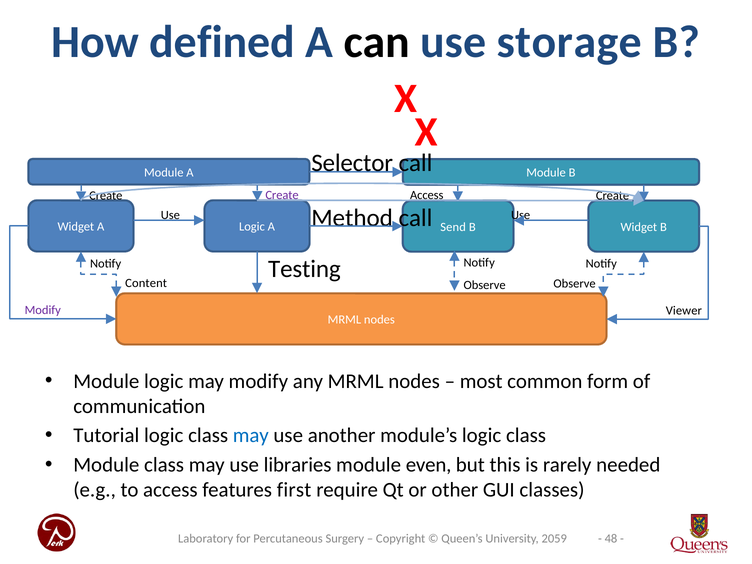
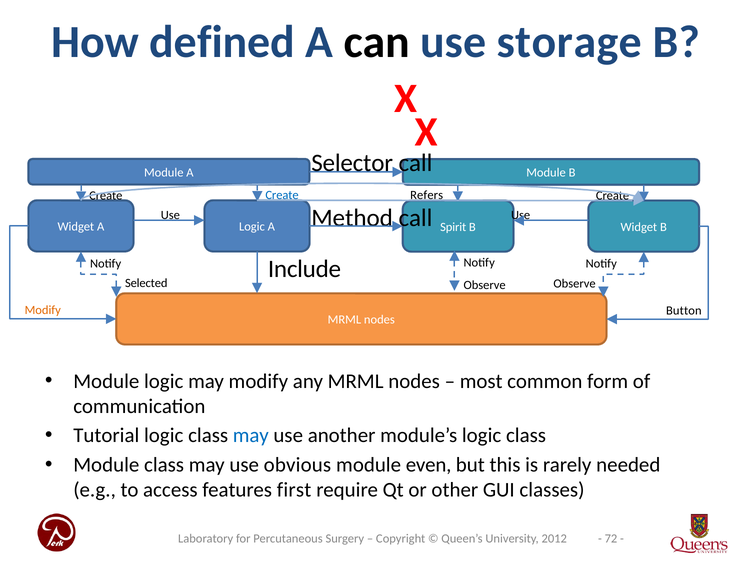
Access: Access -> Refers (427, 195)
Create colour: purple -> blue (282, 195)
Send: Send -> Spirit (453, 227)
Testing: Testing -> Include (304, 269)
Content: Content -> Selected (146, 283)
Modify colour: purple -> orange (43, 310)
Viewer: Viewer -> Button (684, 311)
libraries: libraries -> obvious (297, 465)
48: 48 -> 72 (611, 538)
2059: 2059 -> 2012 (554, 539)
